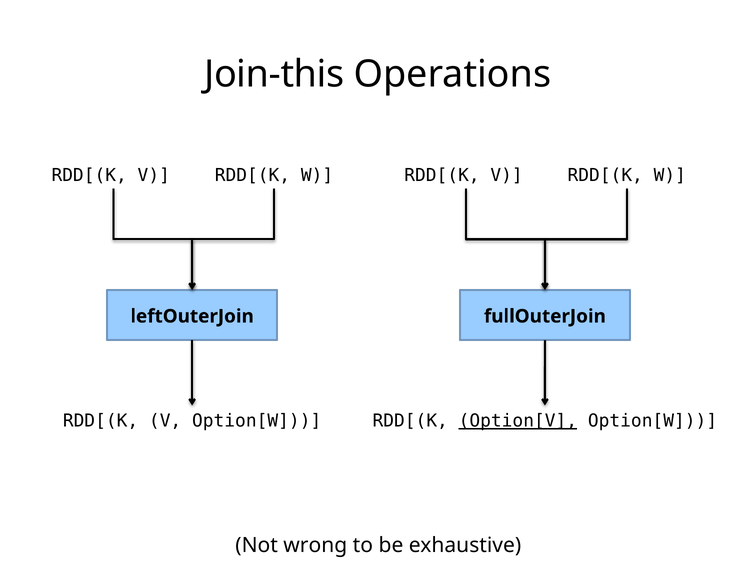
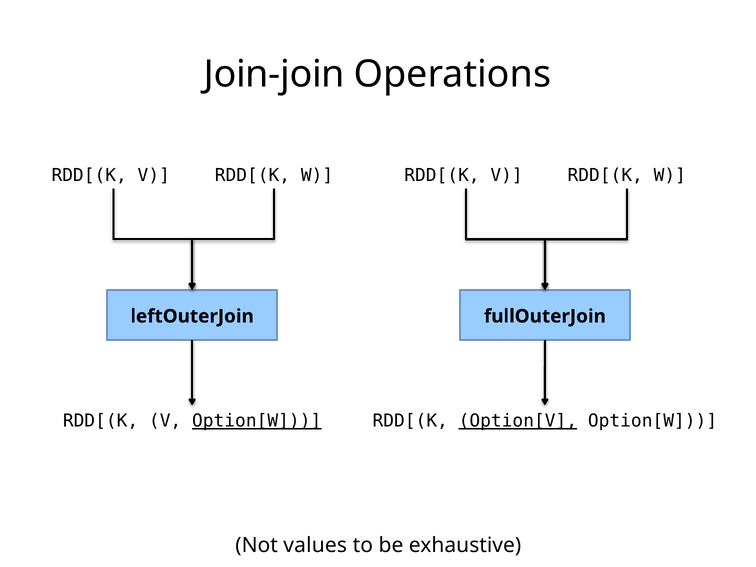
Join-this: Join-this -> Join-join (274, 74)
Option[W underline: none -> present (257, 421)
wrong: wrong -> values (315, 545)
